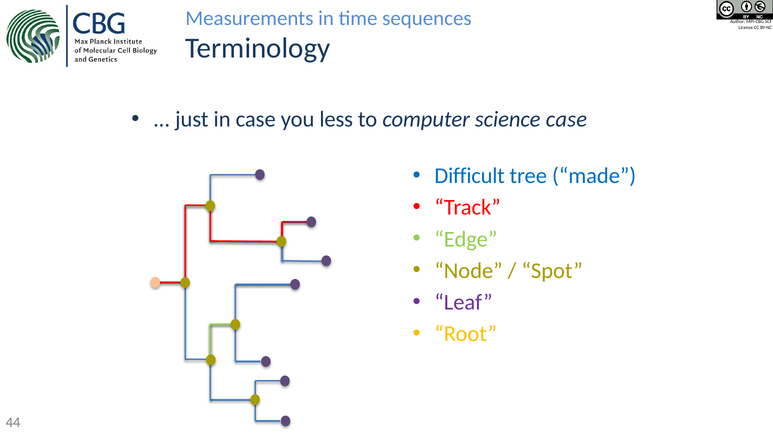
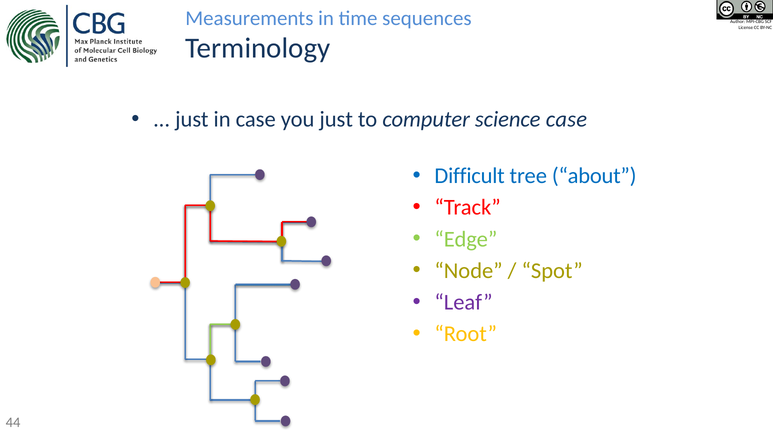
you less: less -> just (336, 119)
made: made -> about (594, 176)
